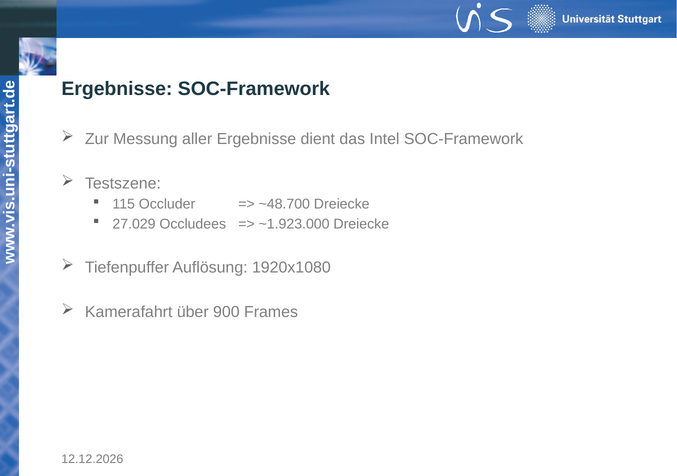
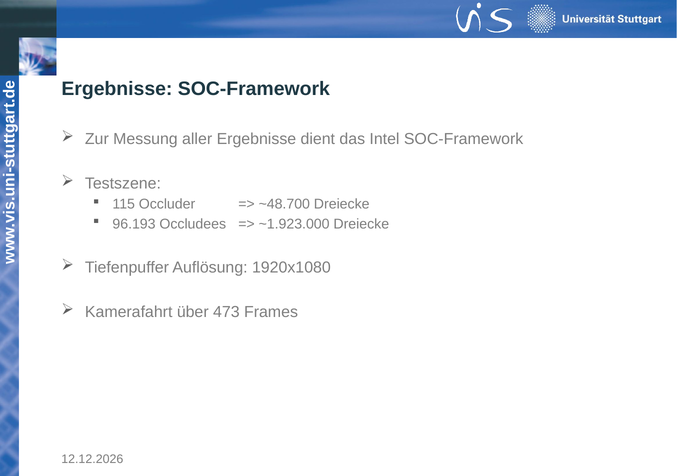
27.029: 27.029 -> 96.193 (134, 224)
900: 900 -> 473 (226, 312)
